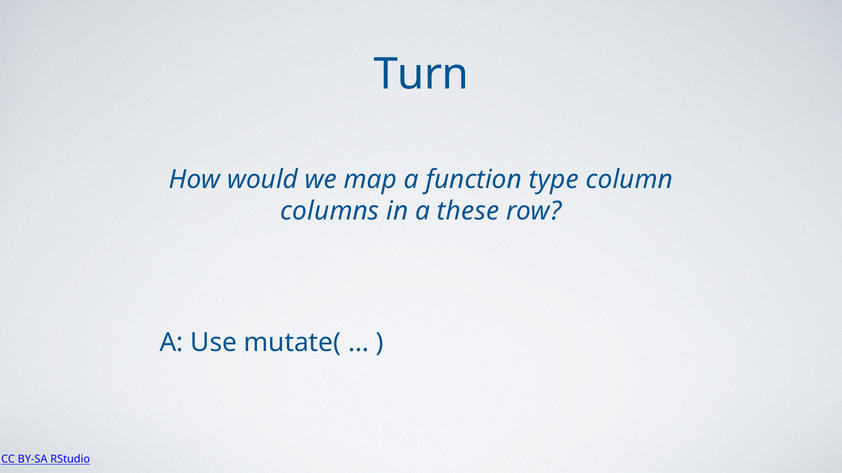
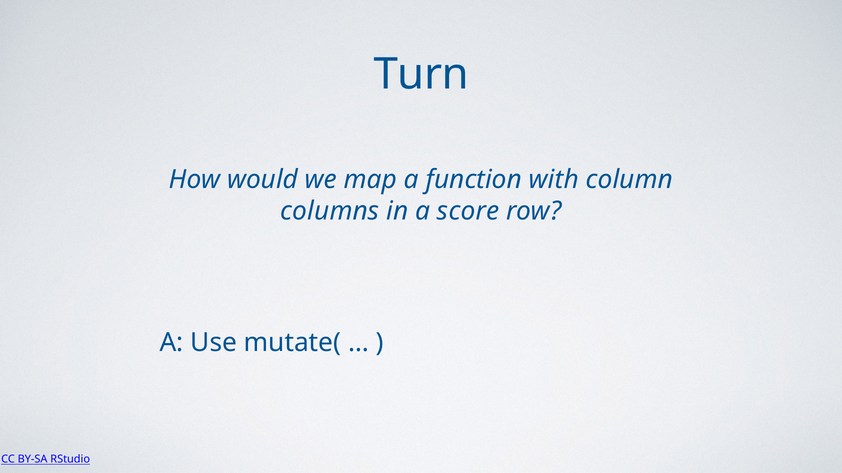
type: type -> with (554, 180)
these: these -> score (468, 211)
